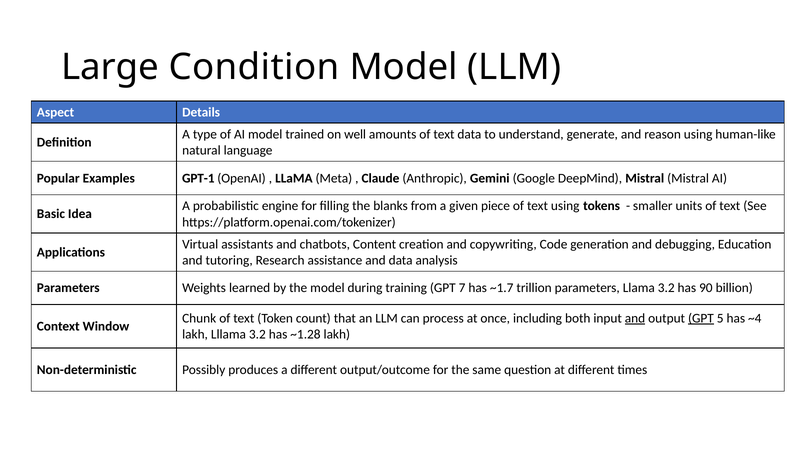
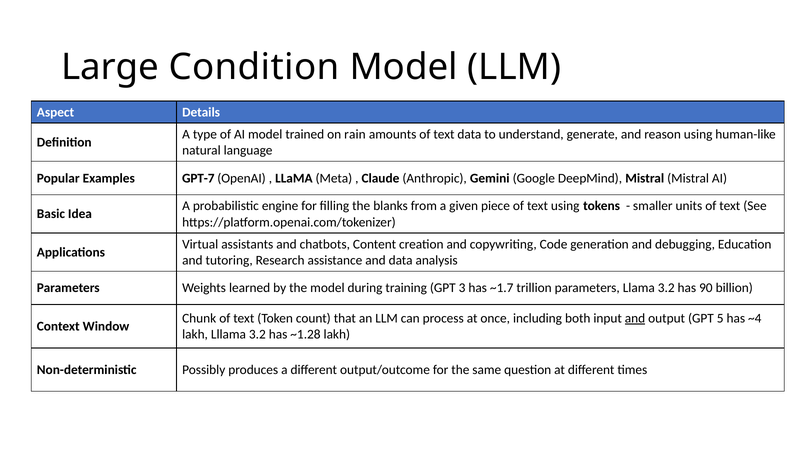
well: well -> rain (355, 134)
GPT-1: GPT-1 -> GPT-7 (198, 178)
7: 7 -> 3 (462, 288)
GPT underline: present -> none (701, 319)
